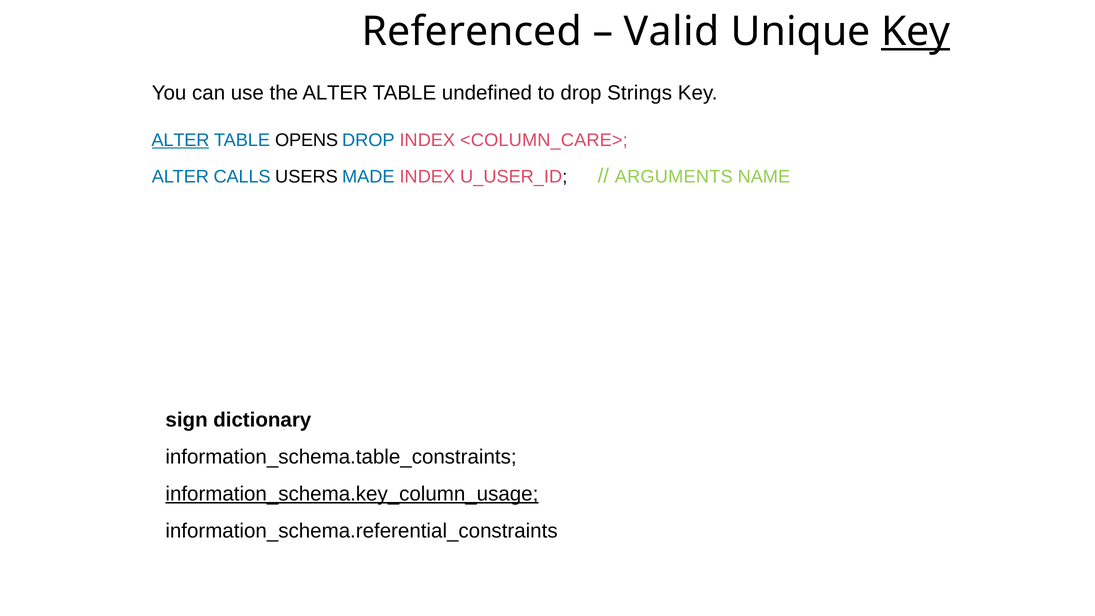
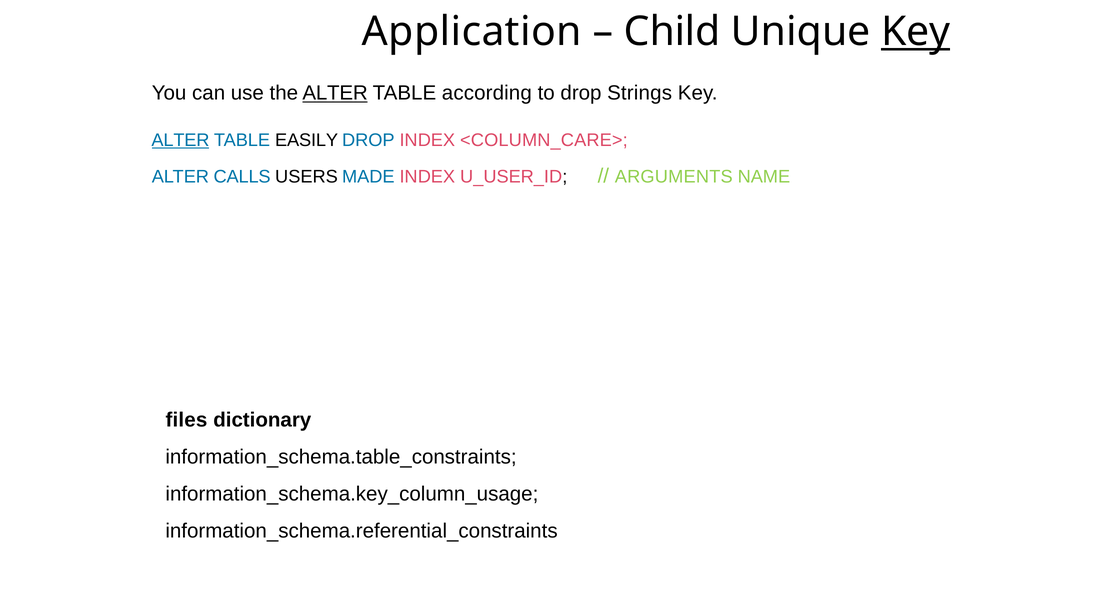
Referenced: Referenced -> Application (472, 32)
Valid: Valid -> Child (672, 32)
ALTER underline: none -> present (335, 93)
undefined: undefined -> according (487, 93)
OPENS: OPENS -> EASILY (307, 140)
sign: sign -> files (186, 420)
information_schema.key_column_usage underline: present -> none (352, 494)
